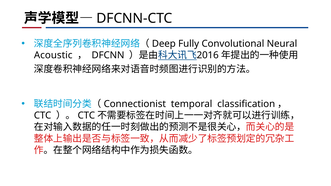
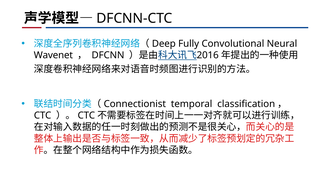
Acoustic: Acoustic -> Wavenet (53, 55)
